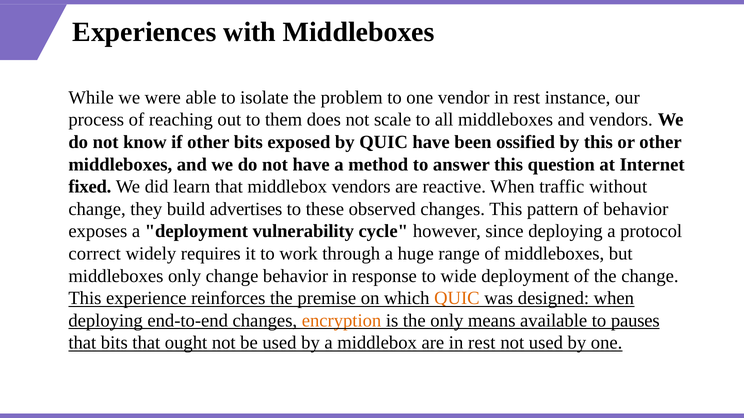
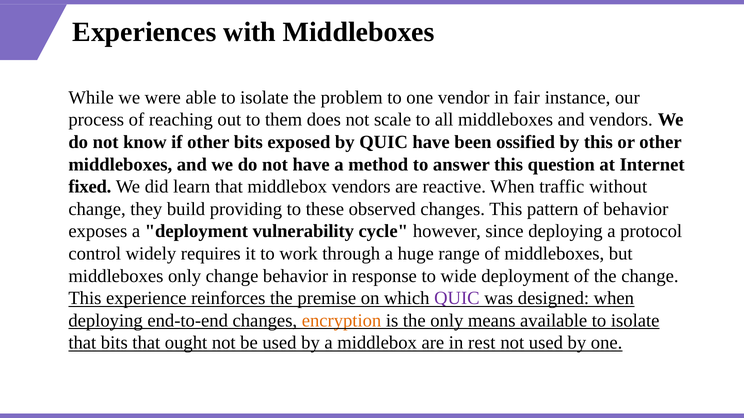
vendor in rest: rest -> fair (527, 98)
advertises: advertises -> providing (246, 209)
correct: correct -> control (95, 254)
QUIC colour: orange -> purple (457, 299)
available to pauses: pauses -> isolate (635, 321)
